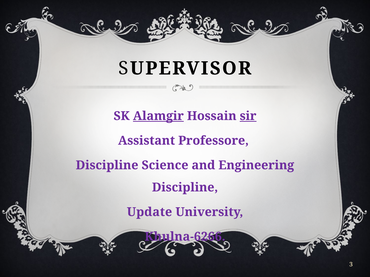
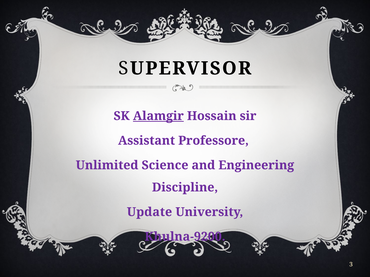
sir underline: present -> none (248, 116)
Discipline: Discipline -> Unlimited (107, 166)
Khulna-6266: Khulna-6266 -> Khulna-9200 (185, 237)
